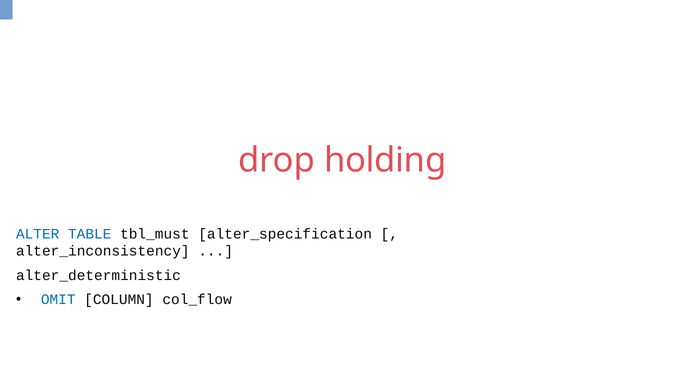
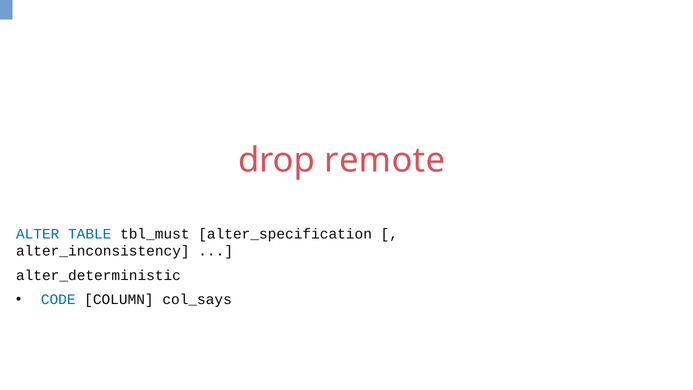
holding: holding -> remote (385, 160)
OMIT: OMIT -> CODE (58, 299)
col_flow: col_flow -> col_says (197, 299)
